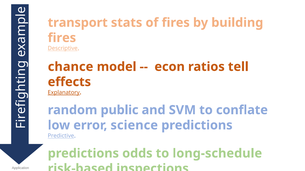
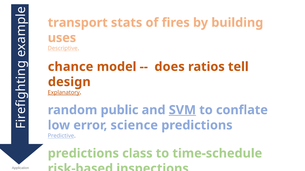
fires: fires -> uses (62, 38)
econ: econ -> does (170, 67)
effects: effects -> design (69, 82)
SVM underline: none -> present (182, 110)
odds: odds -> class (137, 154)
long-schedule: long-schedule -> time-schedule (217, 154)
